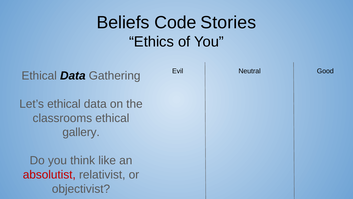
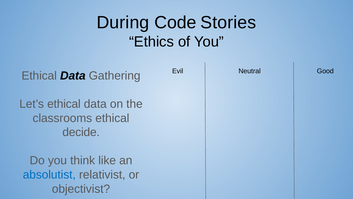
Beliefs: Beliefs -> During (123, 22)
gallery: gallery -> decide (81, 132)
absolutist colour: red -> blue (49, 174)
